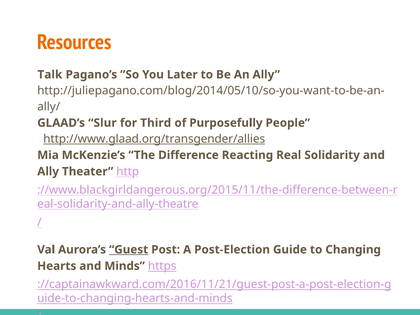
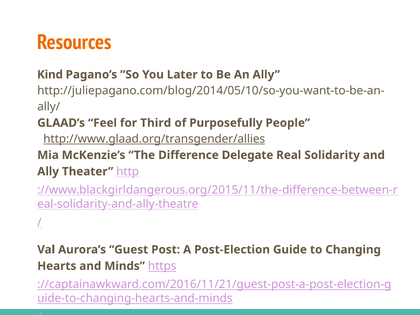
Talk: Talk -> Kind (50, 75)
Slur: Slur -> Feel (102, 123)
Reacting: Reacting -> Delegate (248, 155)
Guest underline: present -> none (129, 250)
